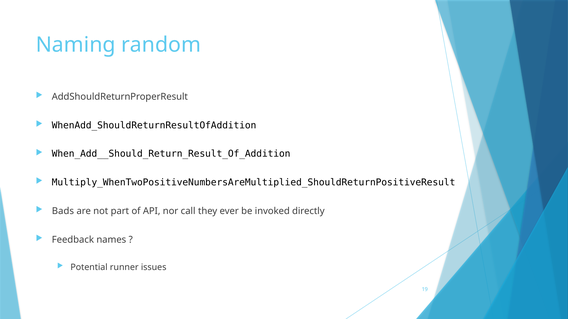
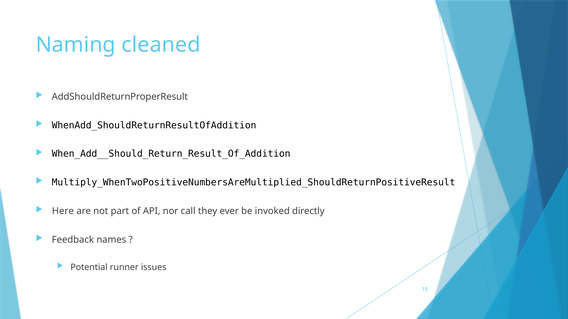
random: random -> cleaned (161, 45)
Bads: Bads -> Here (63, 211)
